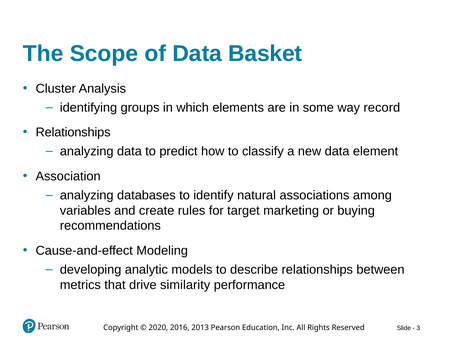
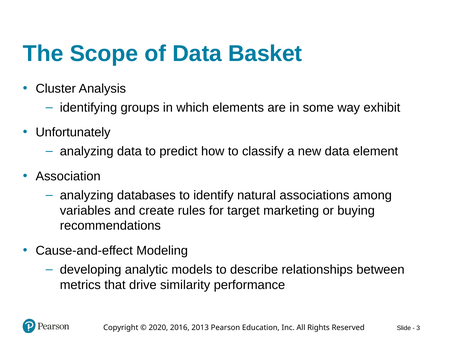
record: record -> exhibit (382, 108)
Relationships: Relationships -> Unfortunately (73, 132)
